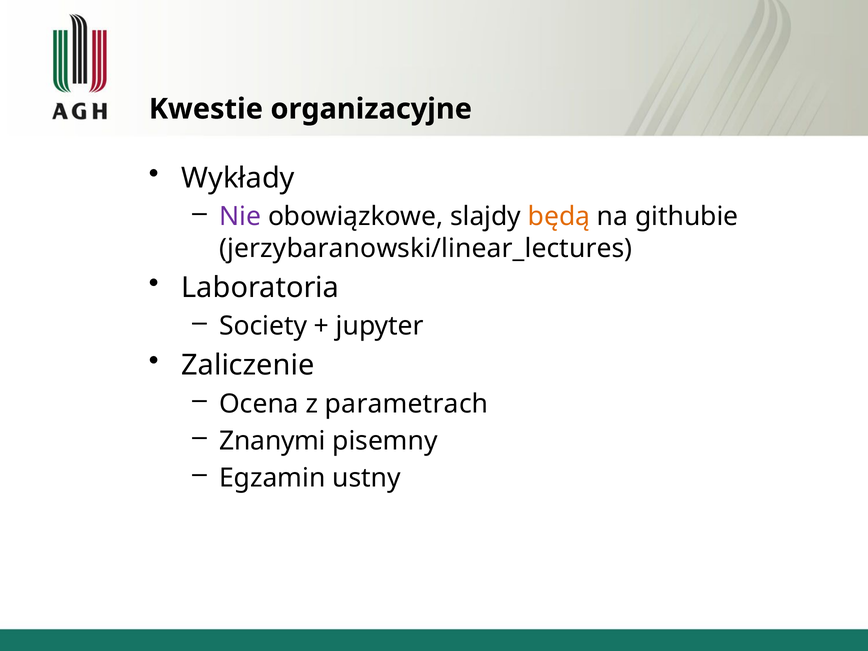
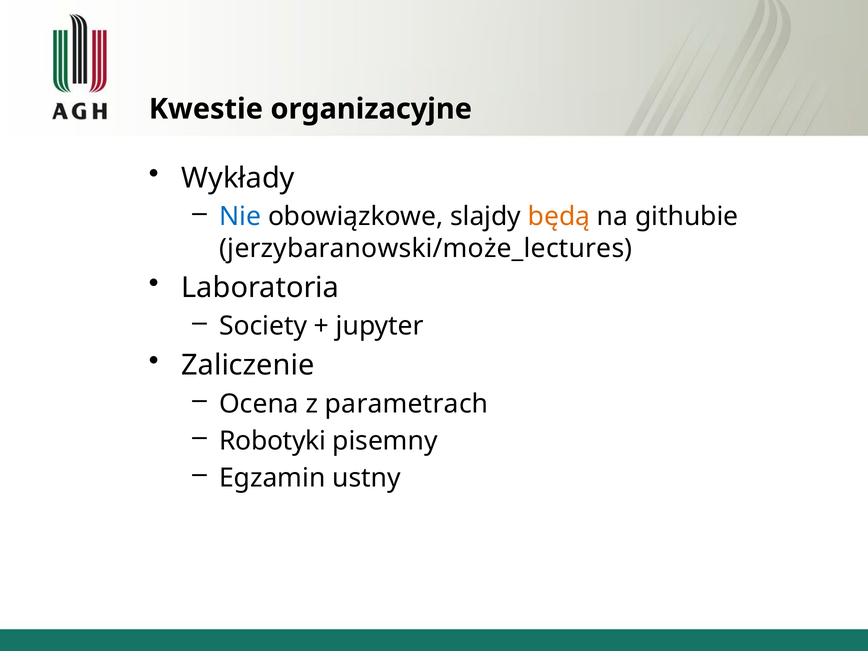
Nie colour: purple -> blue (240, 217)
jerzybaranowski/linear_lectures: jerzybaranowski/linear_lectures -> jerzybaranowski/może_lectures (426, 249)
Znanymi: Znanymi -> Robotyki (273, 441)
